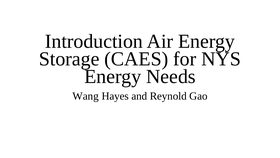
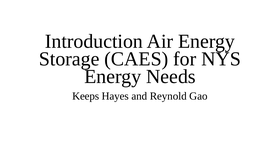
Wang: Wang -> Keeps (86, 96)
